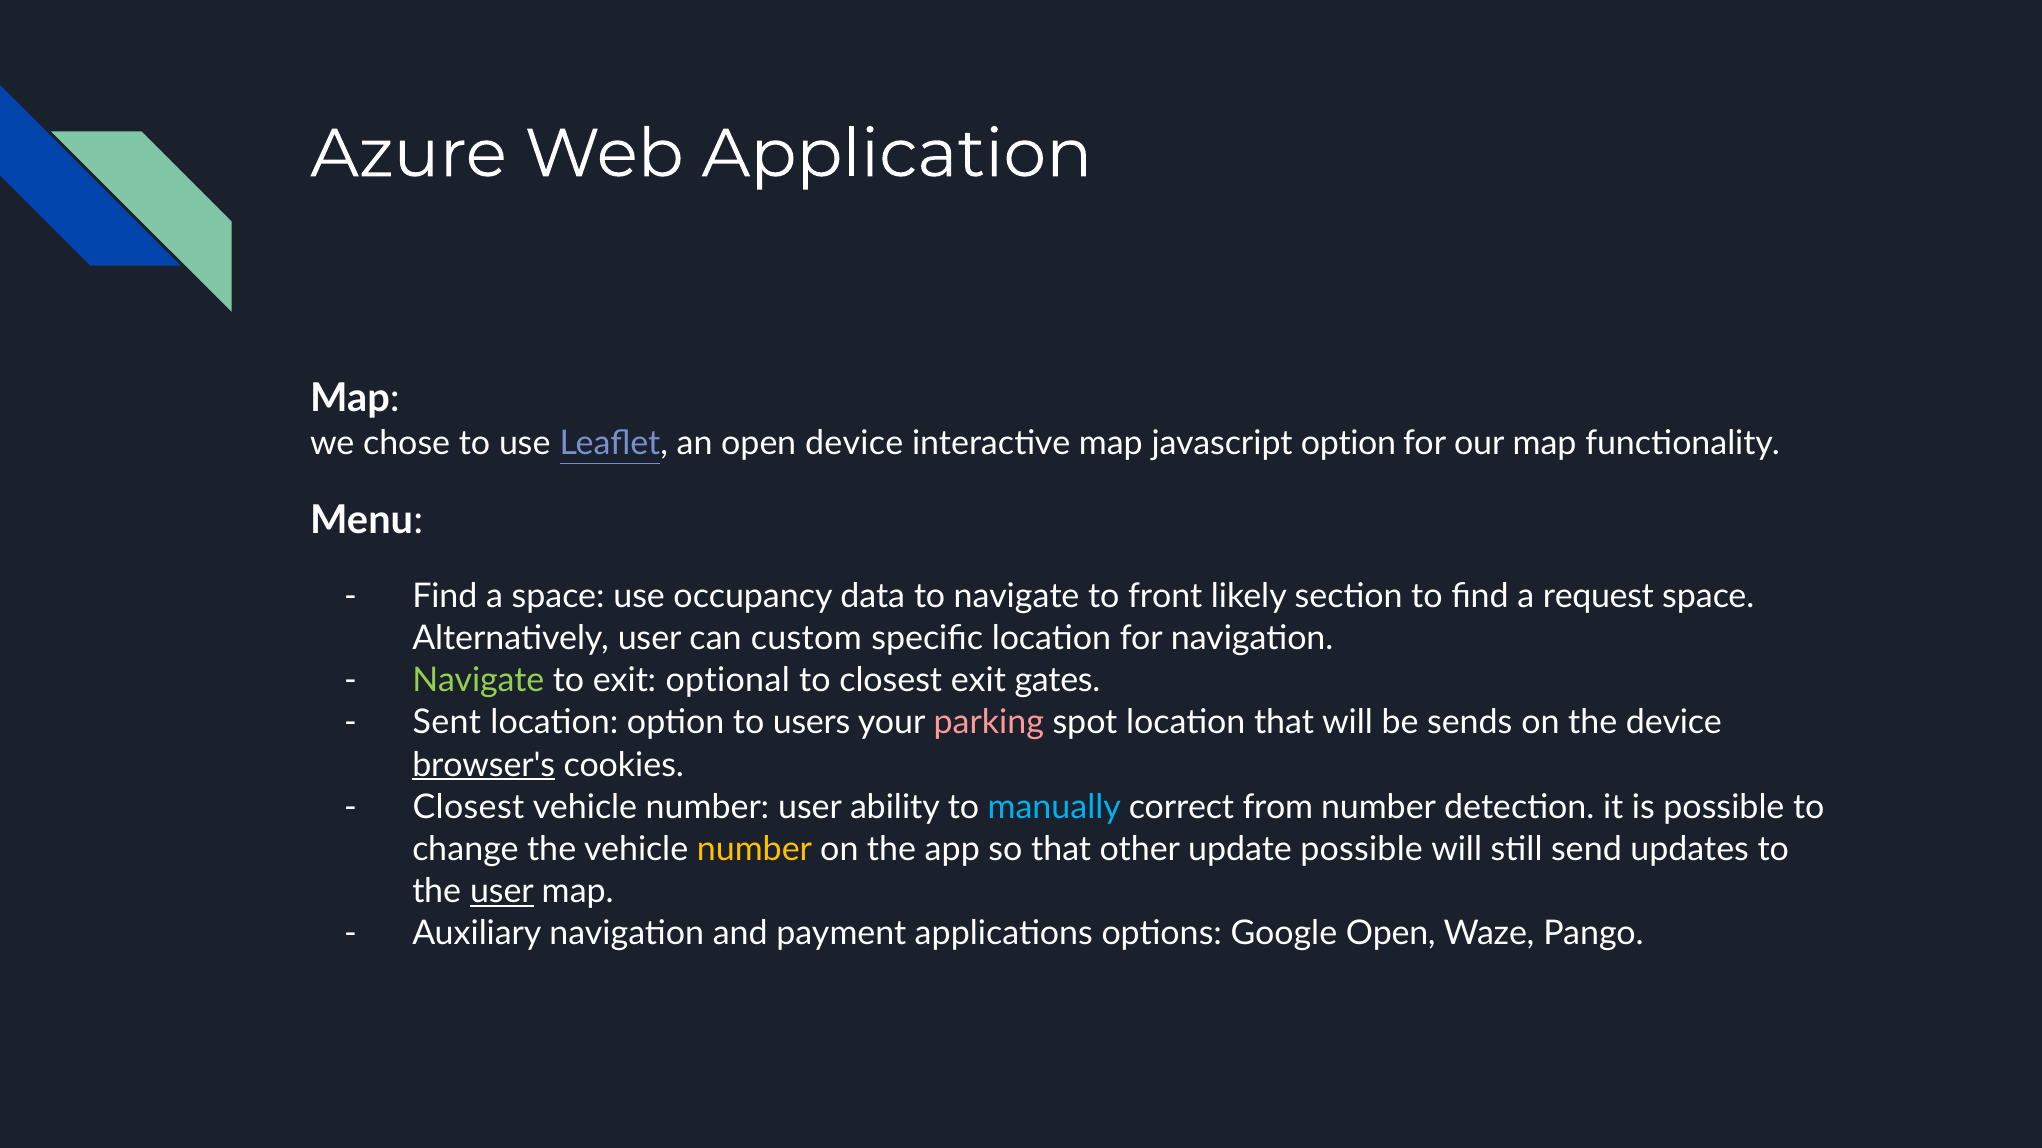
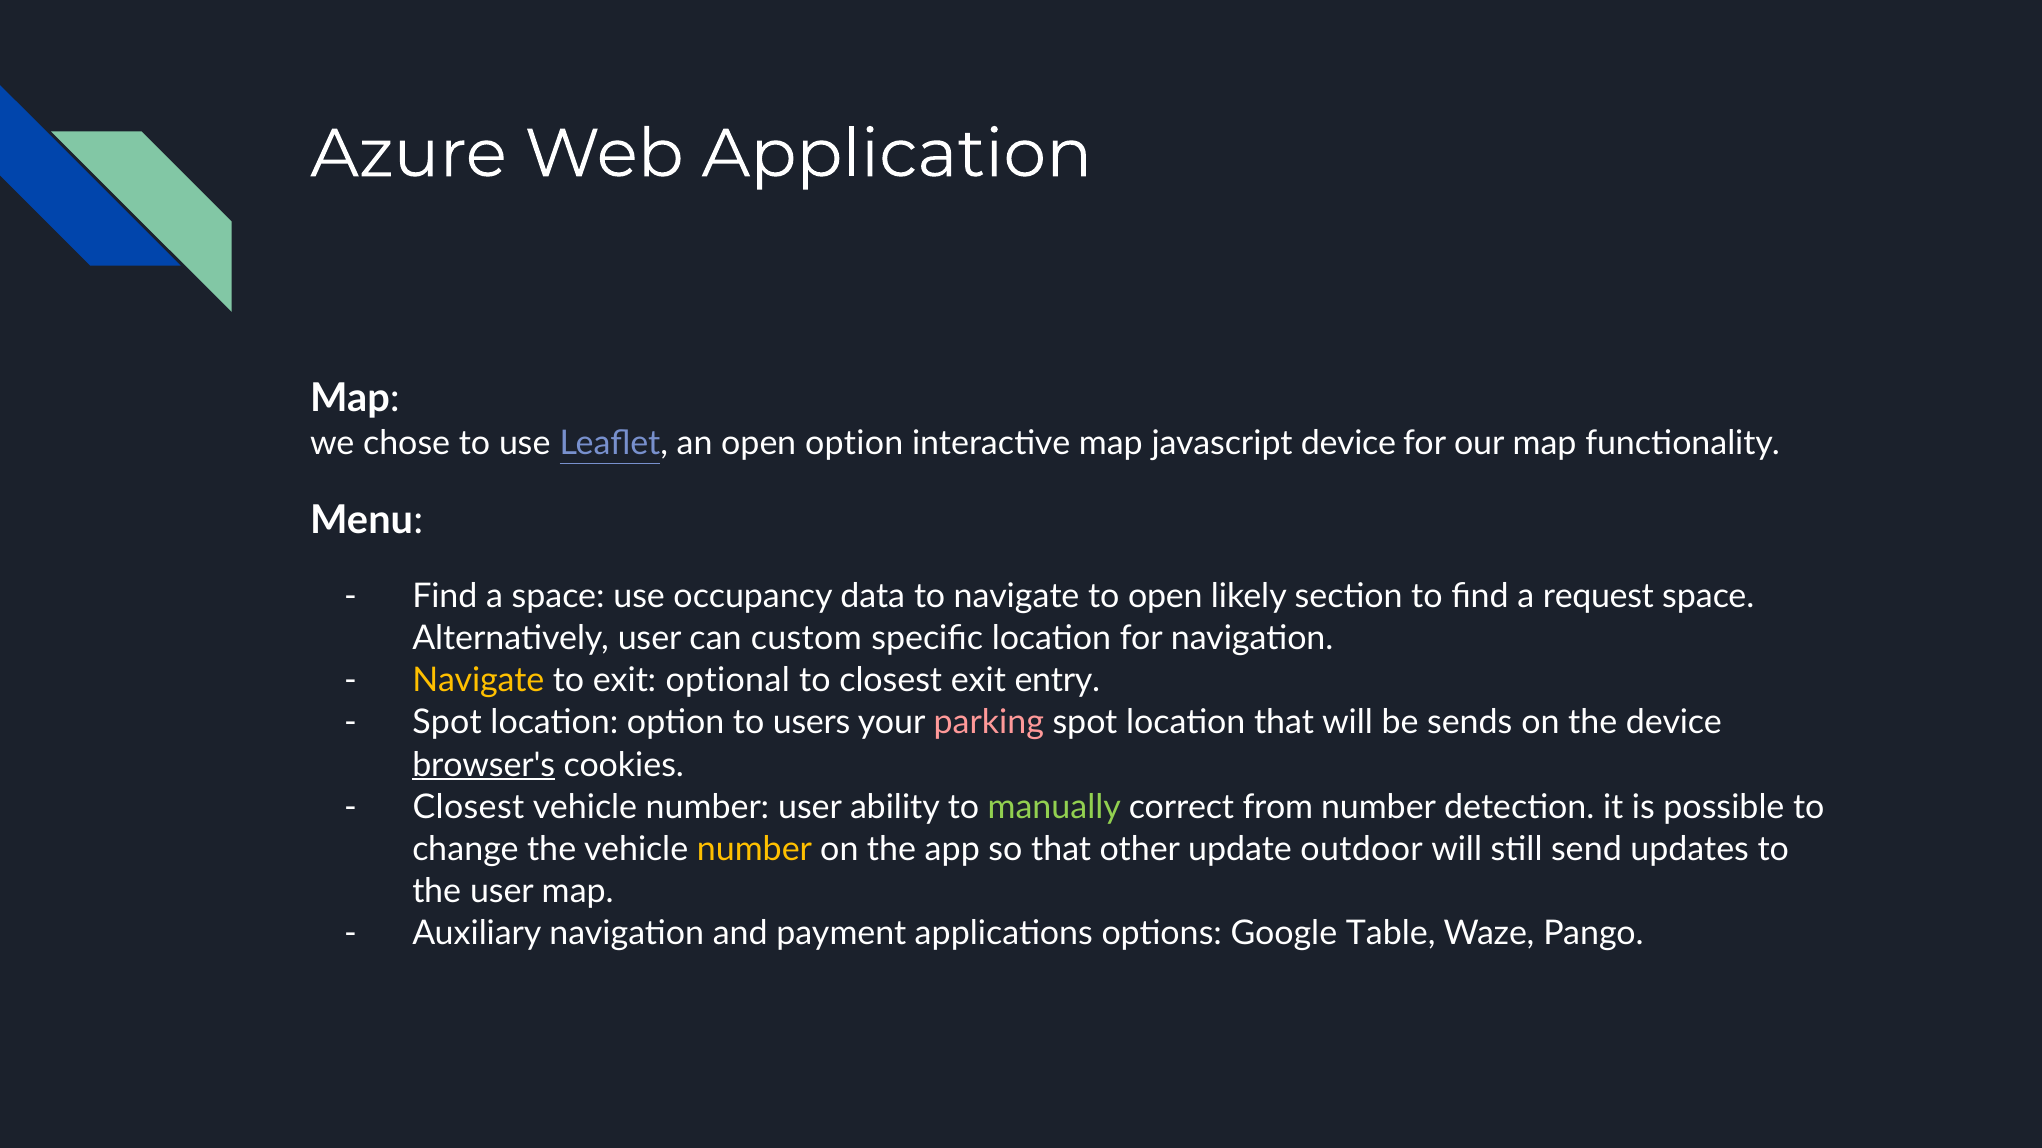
open device: device -> option (854, 444)
javascript option: option -> device (1348, 444)
to front: front -> open (1165, 596)
Navigate colour: light green -> yellow (478, 681)
gates: gates -> entry (1057, 681)
Sent: Sent -> Spot (447, 723)
manually colour: light blue -> light green (1054, 808)
update possible: possible -> outdoor (1362, 850)
user underline: present -> none (502, 892)
Google Open: Open -> Table (1391, 934)
